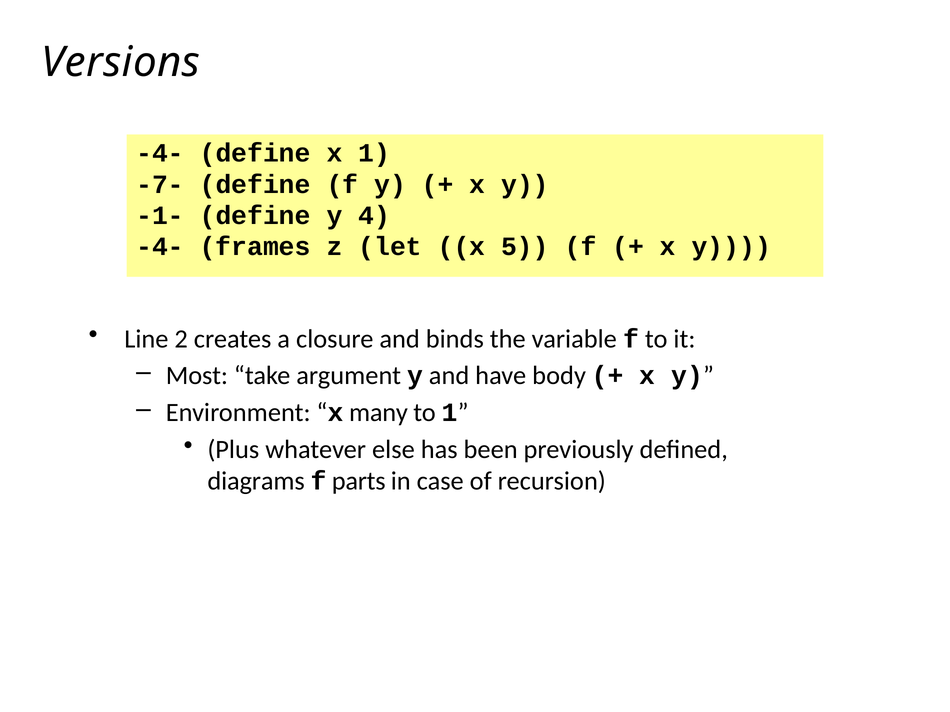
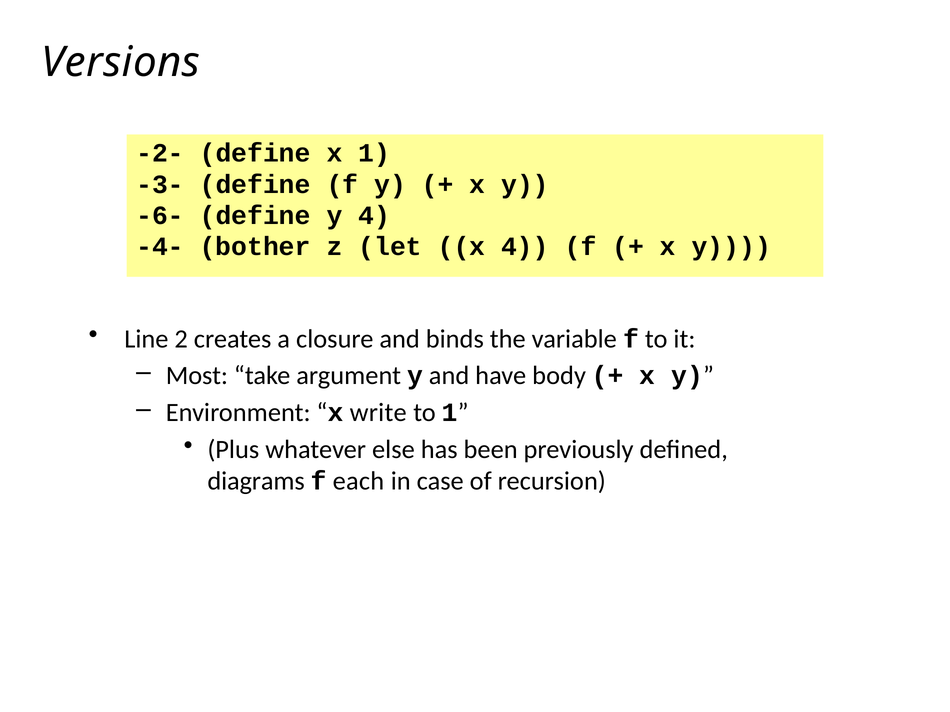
-4-: -4- -> -2- (160, 153)
-7-: -7- -> -3- (160, 185)
-1-: -1- -> -6- (160, 216)
frames: frames -> bother (255, 247)
x 5: 5 -> 4 (525, 247)
many: many -> write (378, 413)
parts: parts -> each (358, 482)
